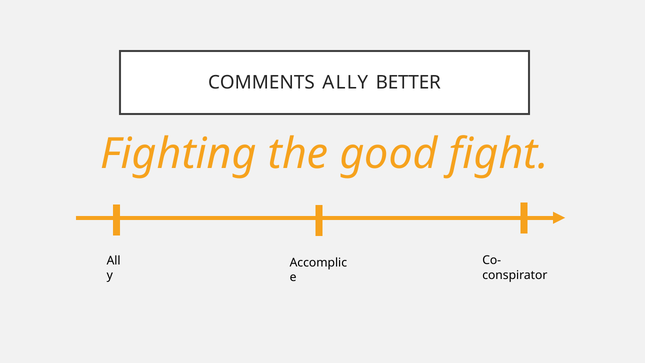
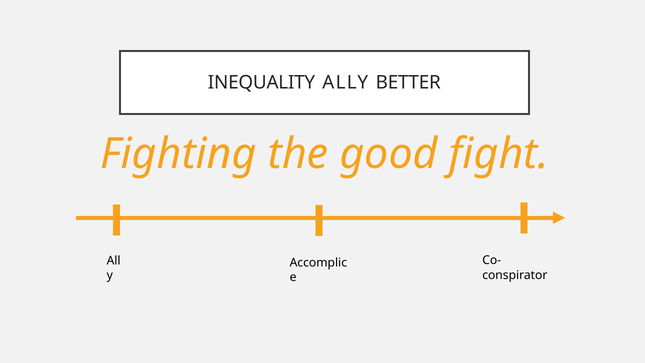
COMMENTS: COMMENTS -> INEQUALITY (262, 82)
